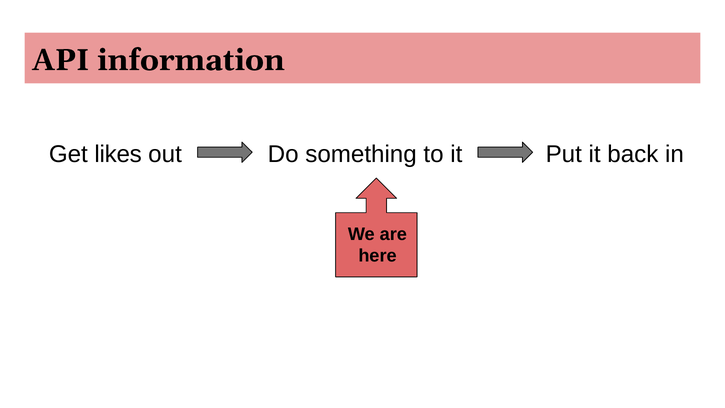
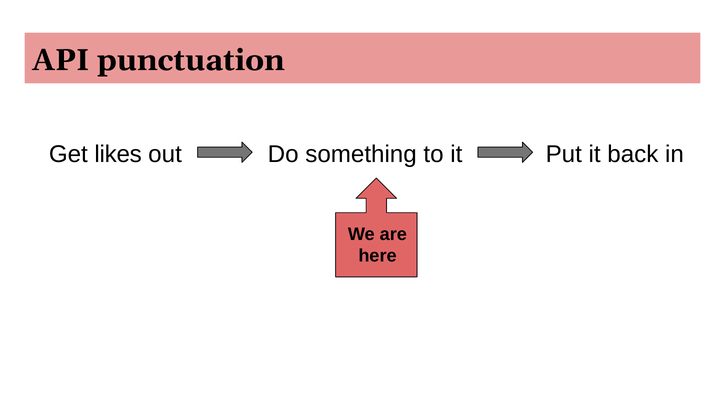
information: information -> punctuation (191, 60)
